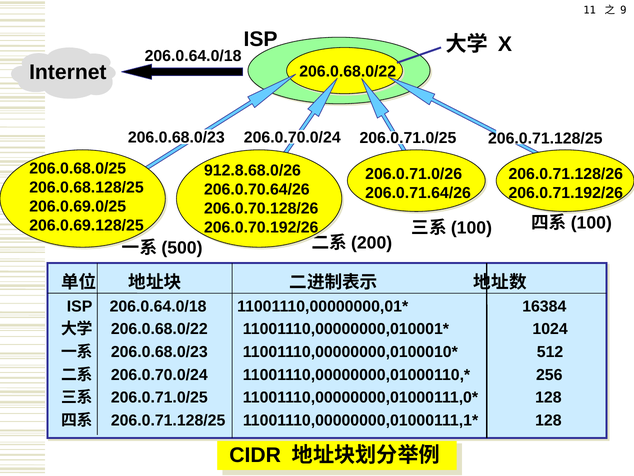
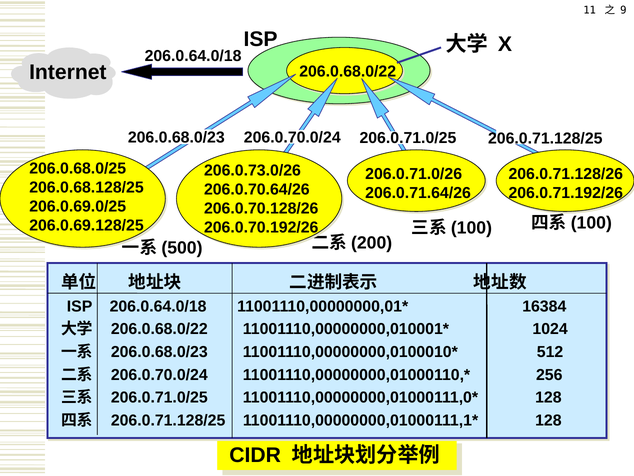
912.8.68.0/26: 912.8.68.0/26 -> 206.0.73.0/26 (252, 170)
